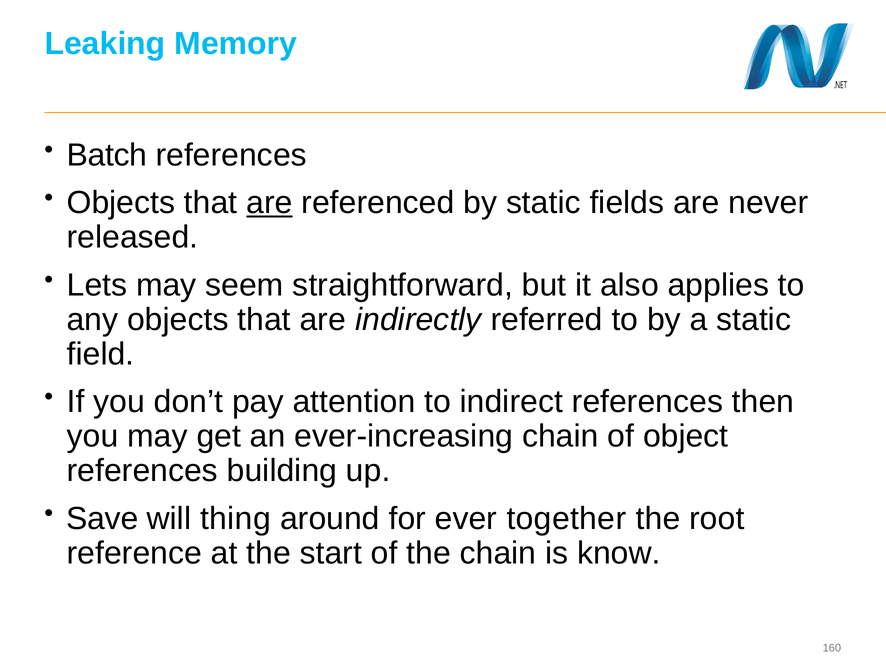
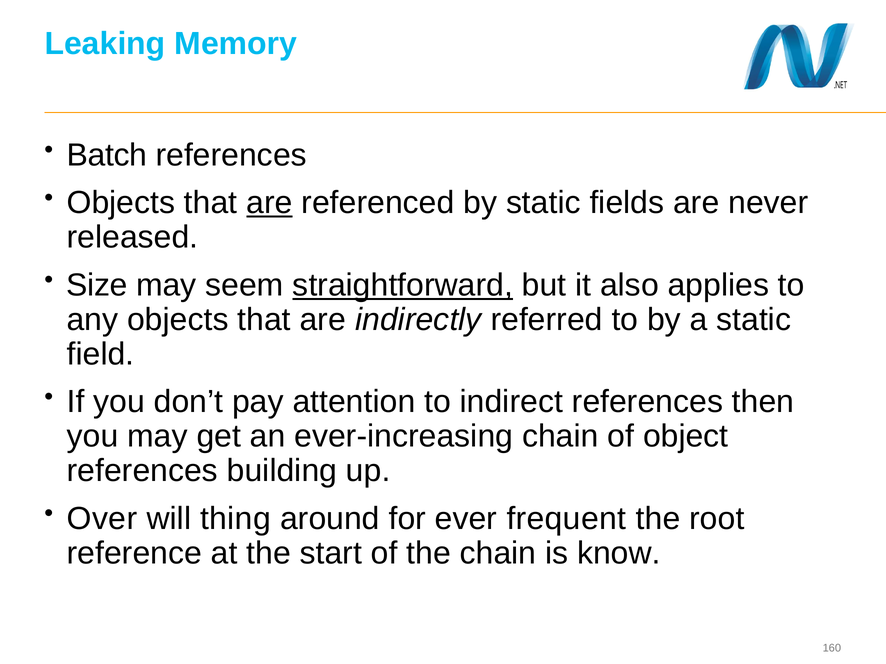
Lets: Lets -> Size (97, 285)
straightforward underline: none -> present (403, 285)
Save: Save -> Over (102, 519)
together: together -> frequent (566, 519)
